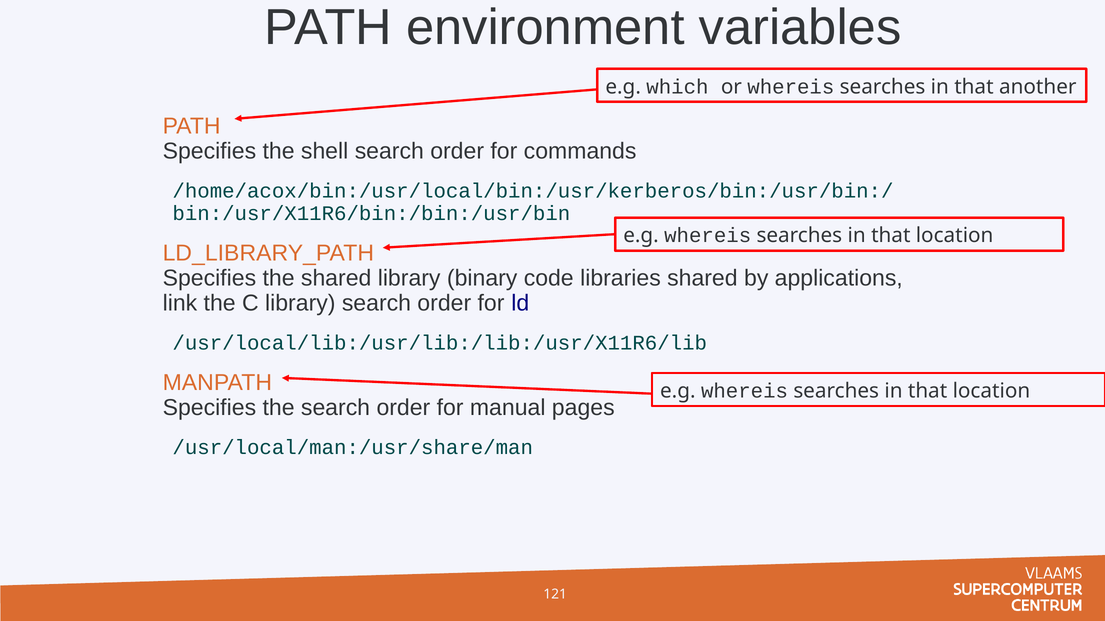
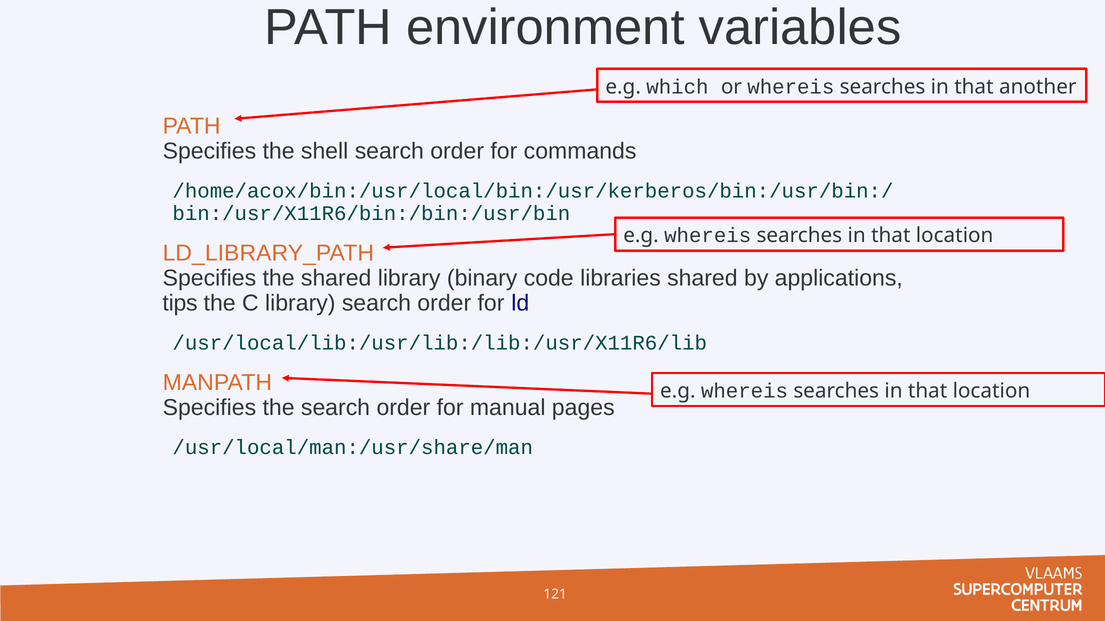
link: link -> tips (180, 303)
